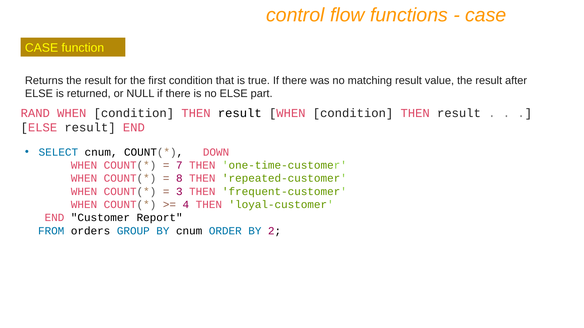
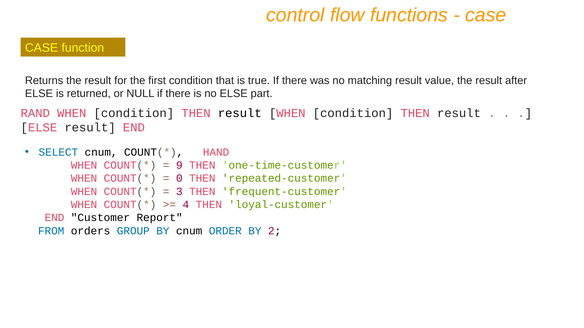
DOWN: DOWN -> HAND (216, 152)
7: 7 -> 9 (179, 165)
8: 8 -> 0 (179, 179)
